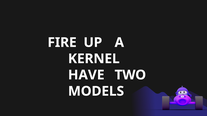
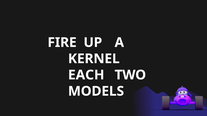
HAVE: HAVE -> EACH (86, 75)
